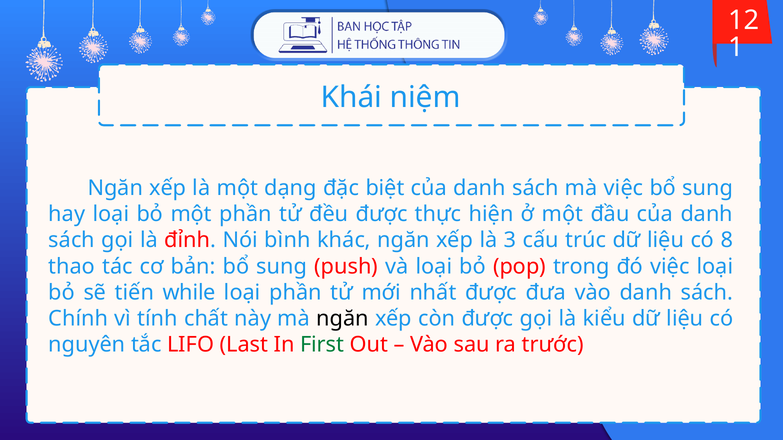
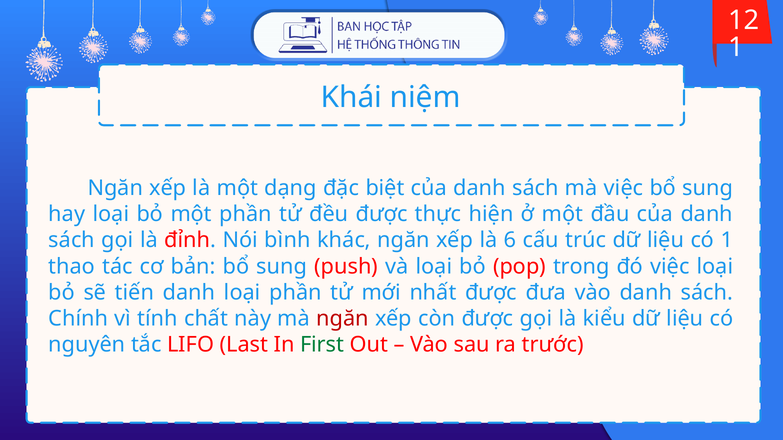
3: 3 -> 6 (510, 241)
có 8: 8 -> 1 (727, 241)
tiến while: while -> danh (189, 293)
ngăn colour: black -> red (343, 319)
